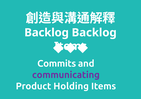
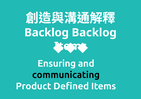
Commits: Commits -> Ensuring (57, 64)
communicating colour: purple -> black (66, 75)
Holding: Holding -> Defined (71, 86)
